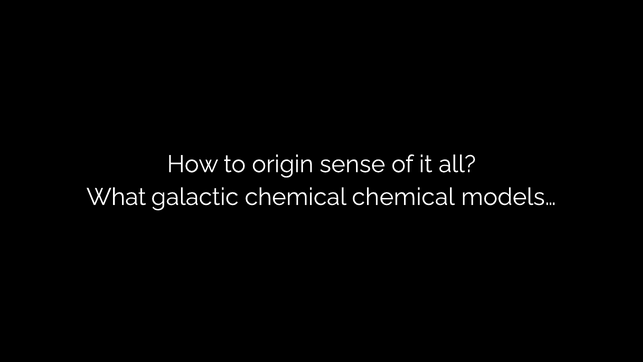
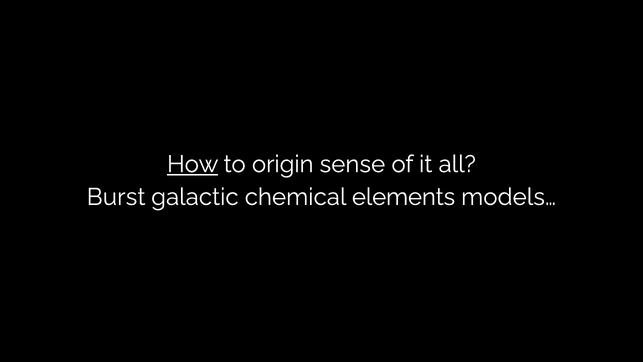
How underline: none -> present (193, 164)
What: What -> Burst (116, 197)
chemical chemical: chemical -> elements (404, 197)
